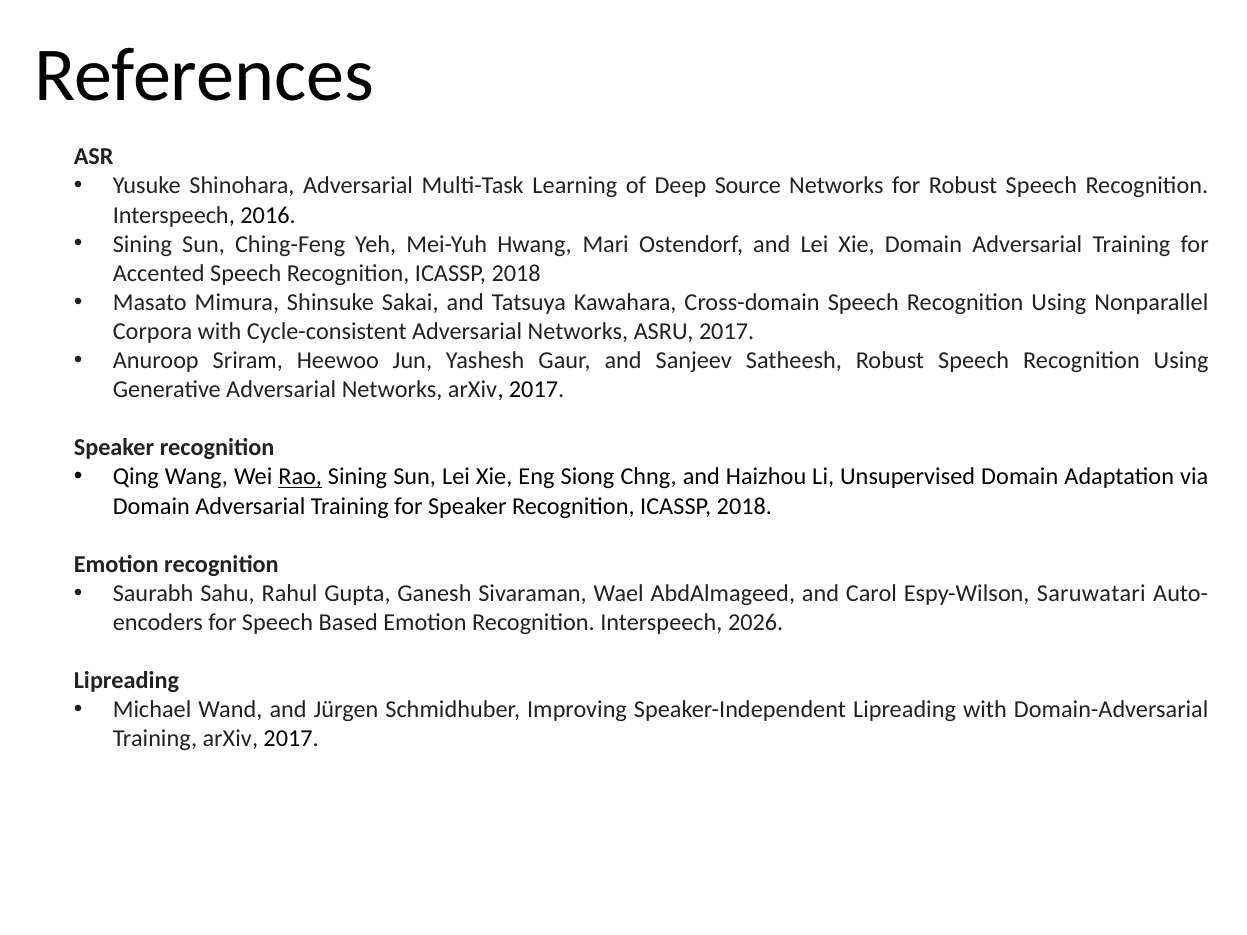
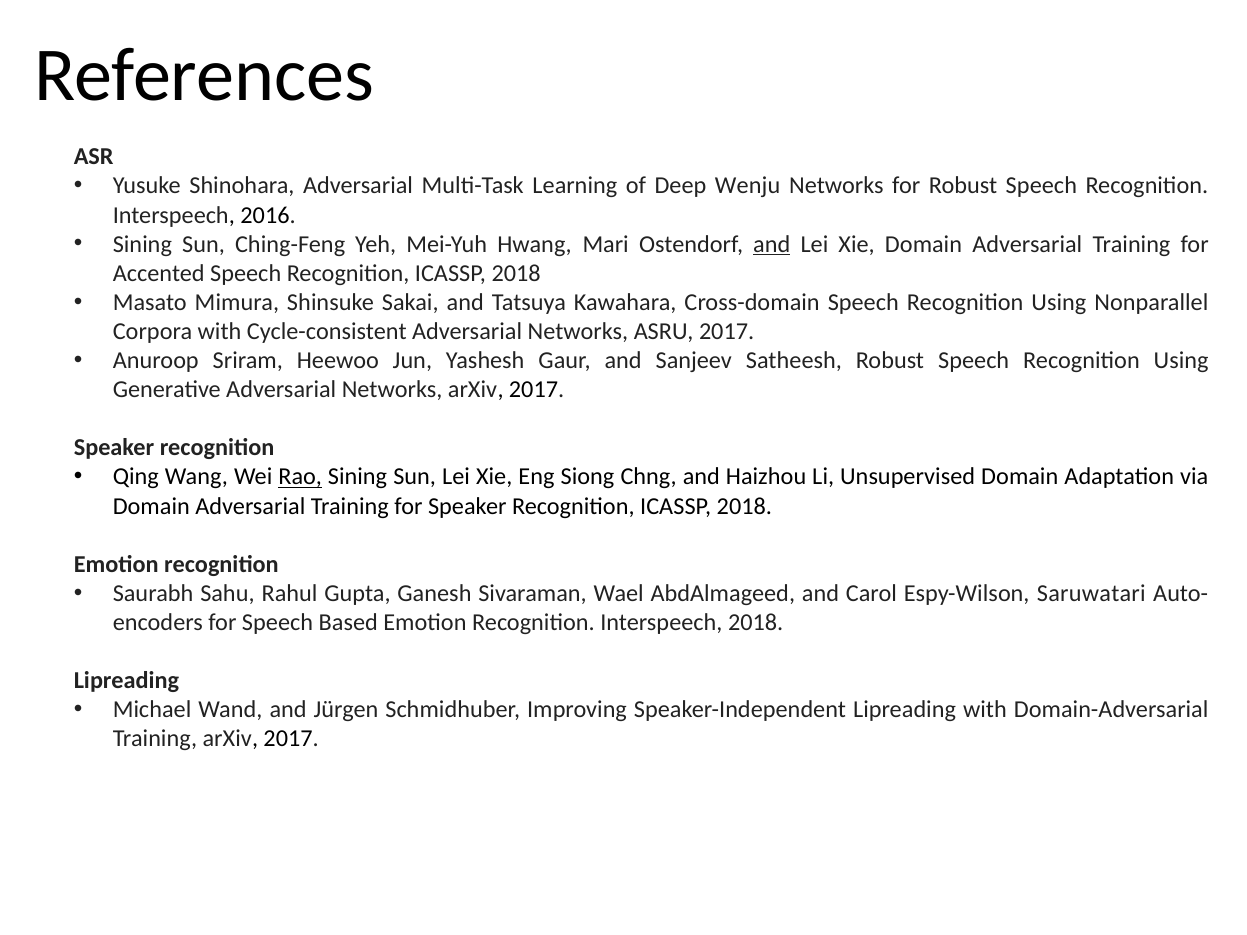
Source: Source -> Wenju (748, 186)
and underline: none -> present (772, 244)
Interspeech 2026: 2026 -> 2018 (756, 623)
